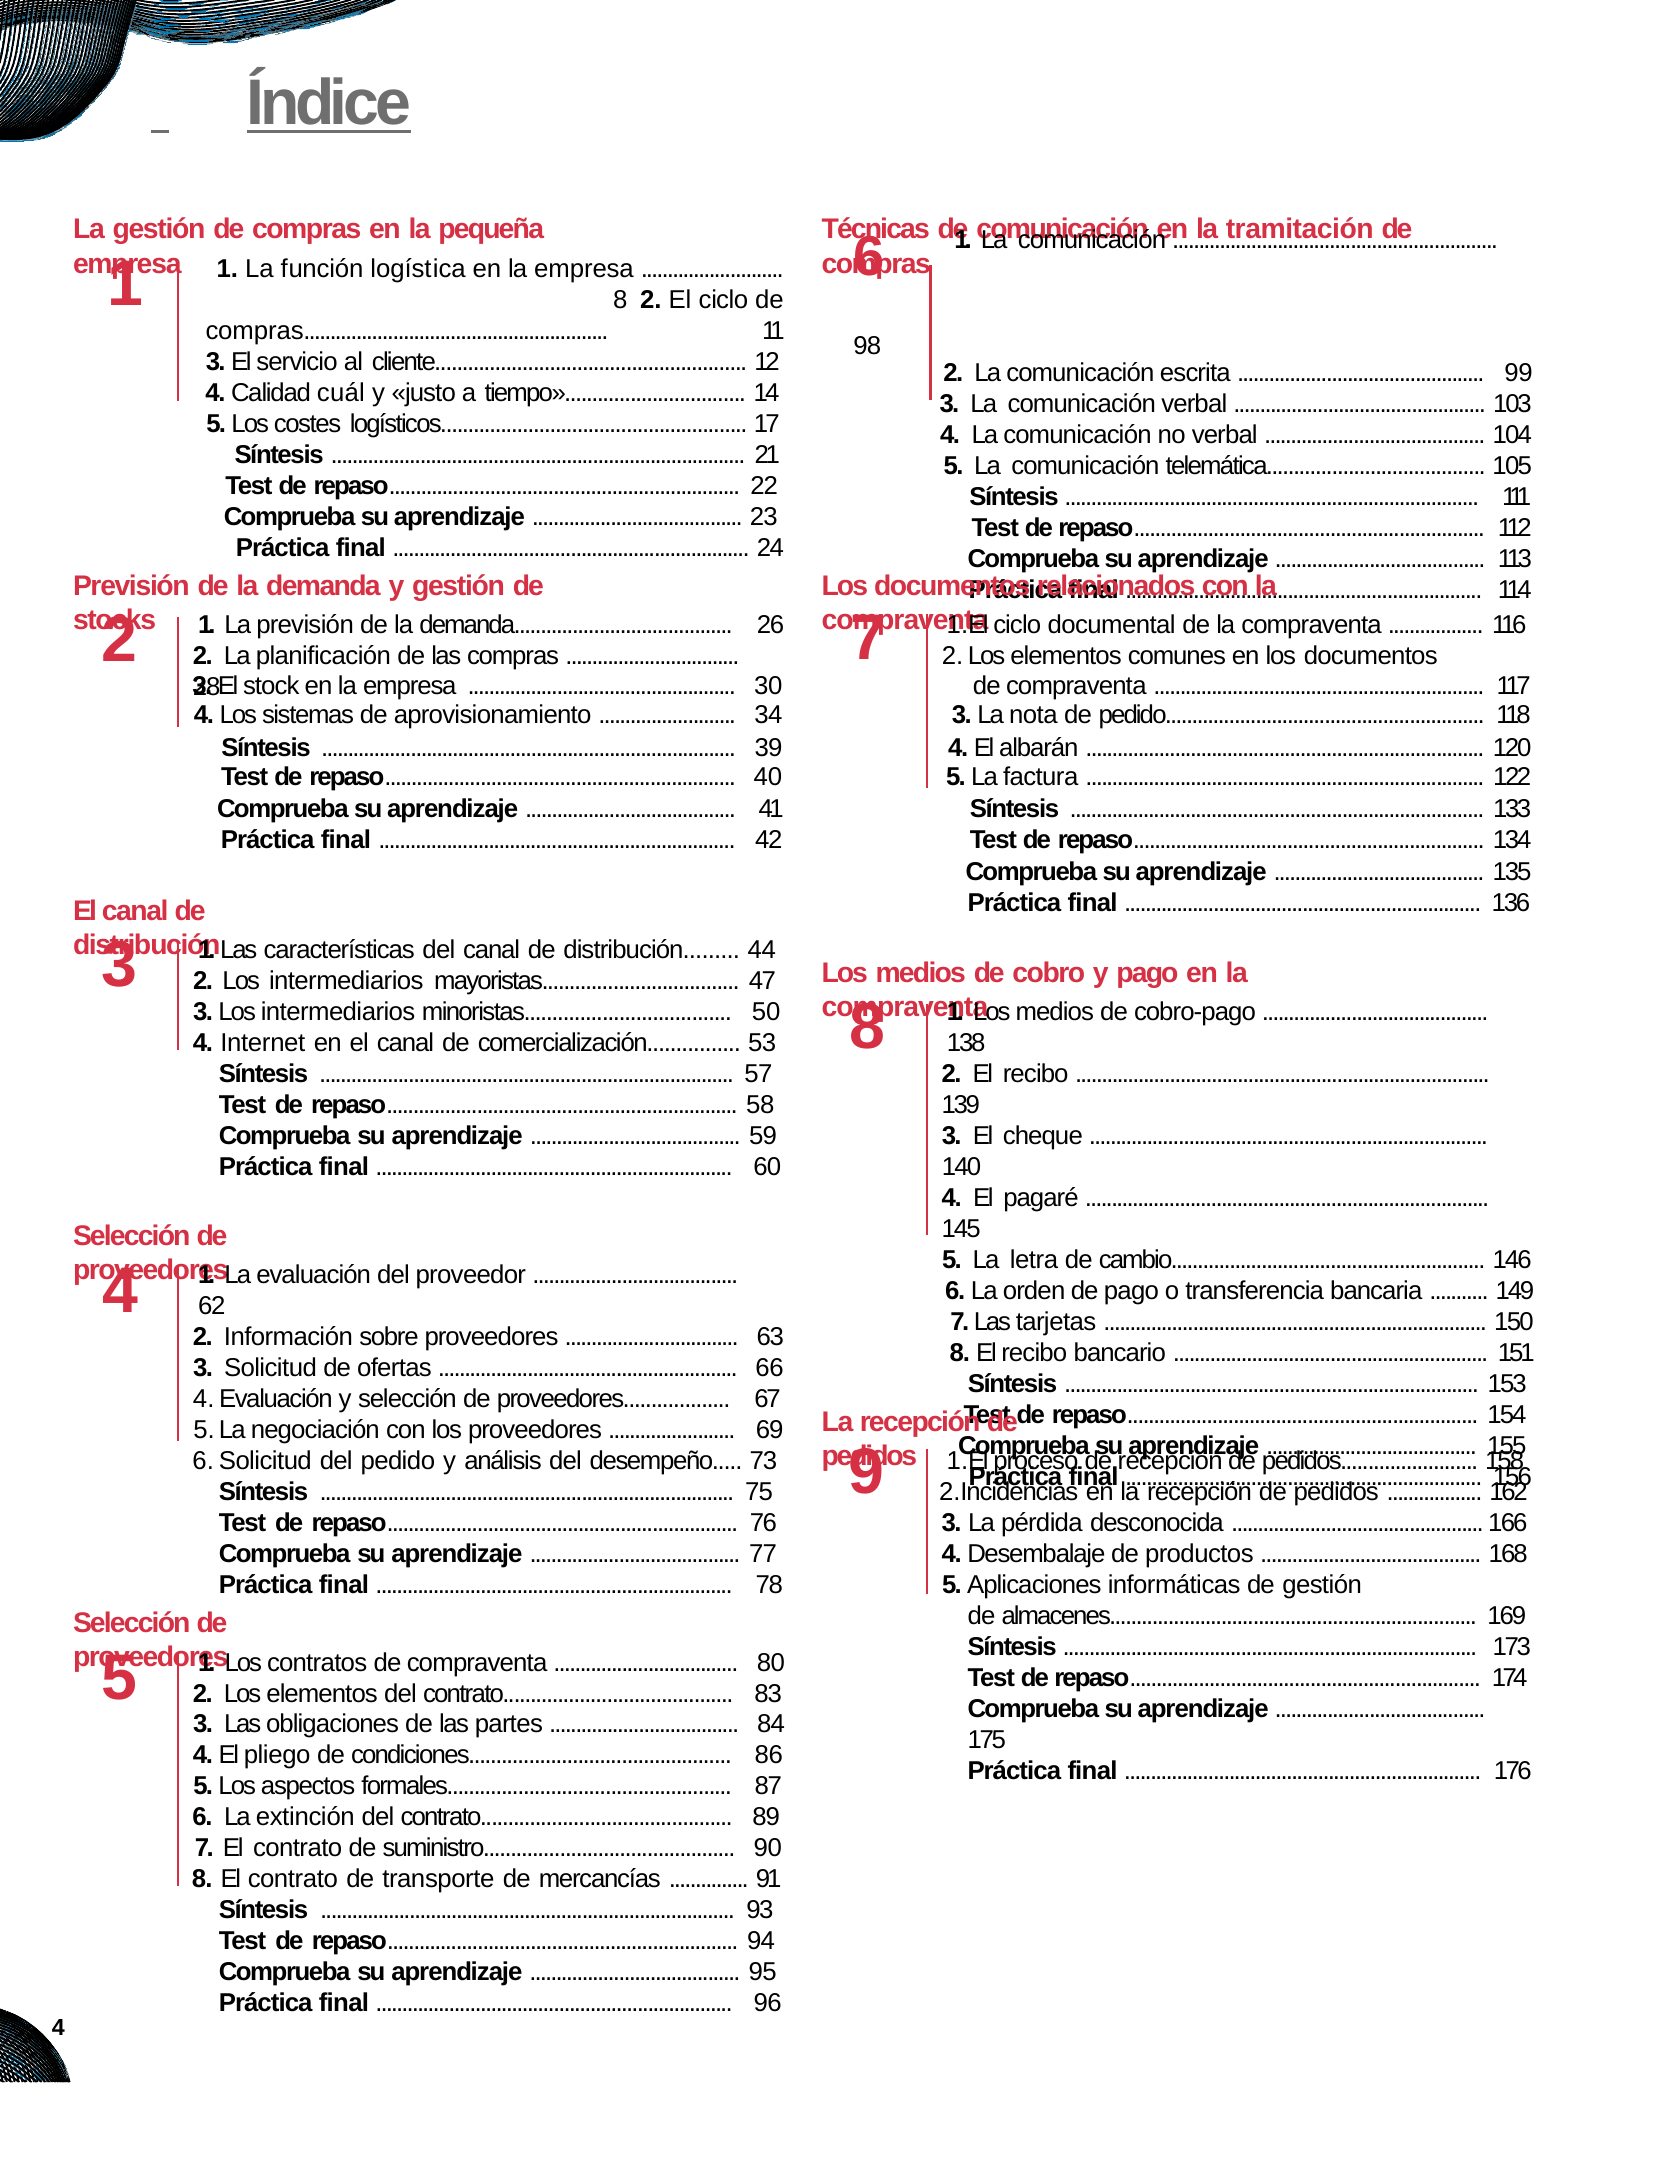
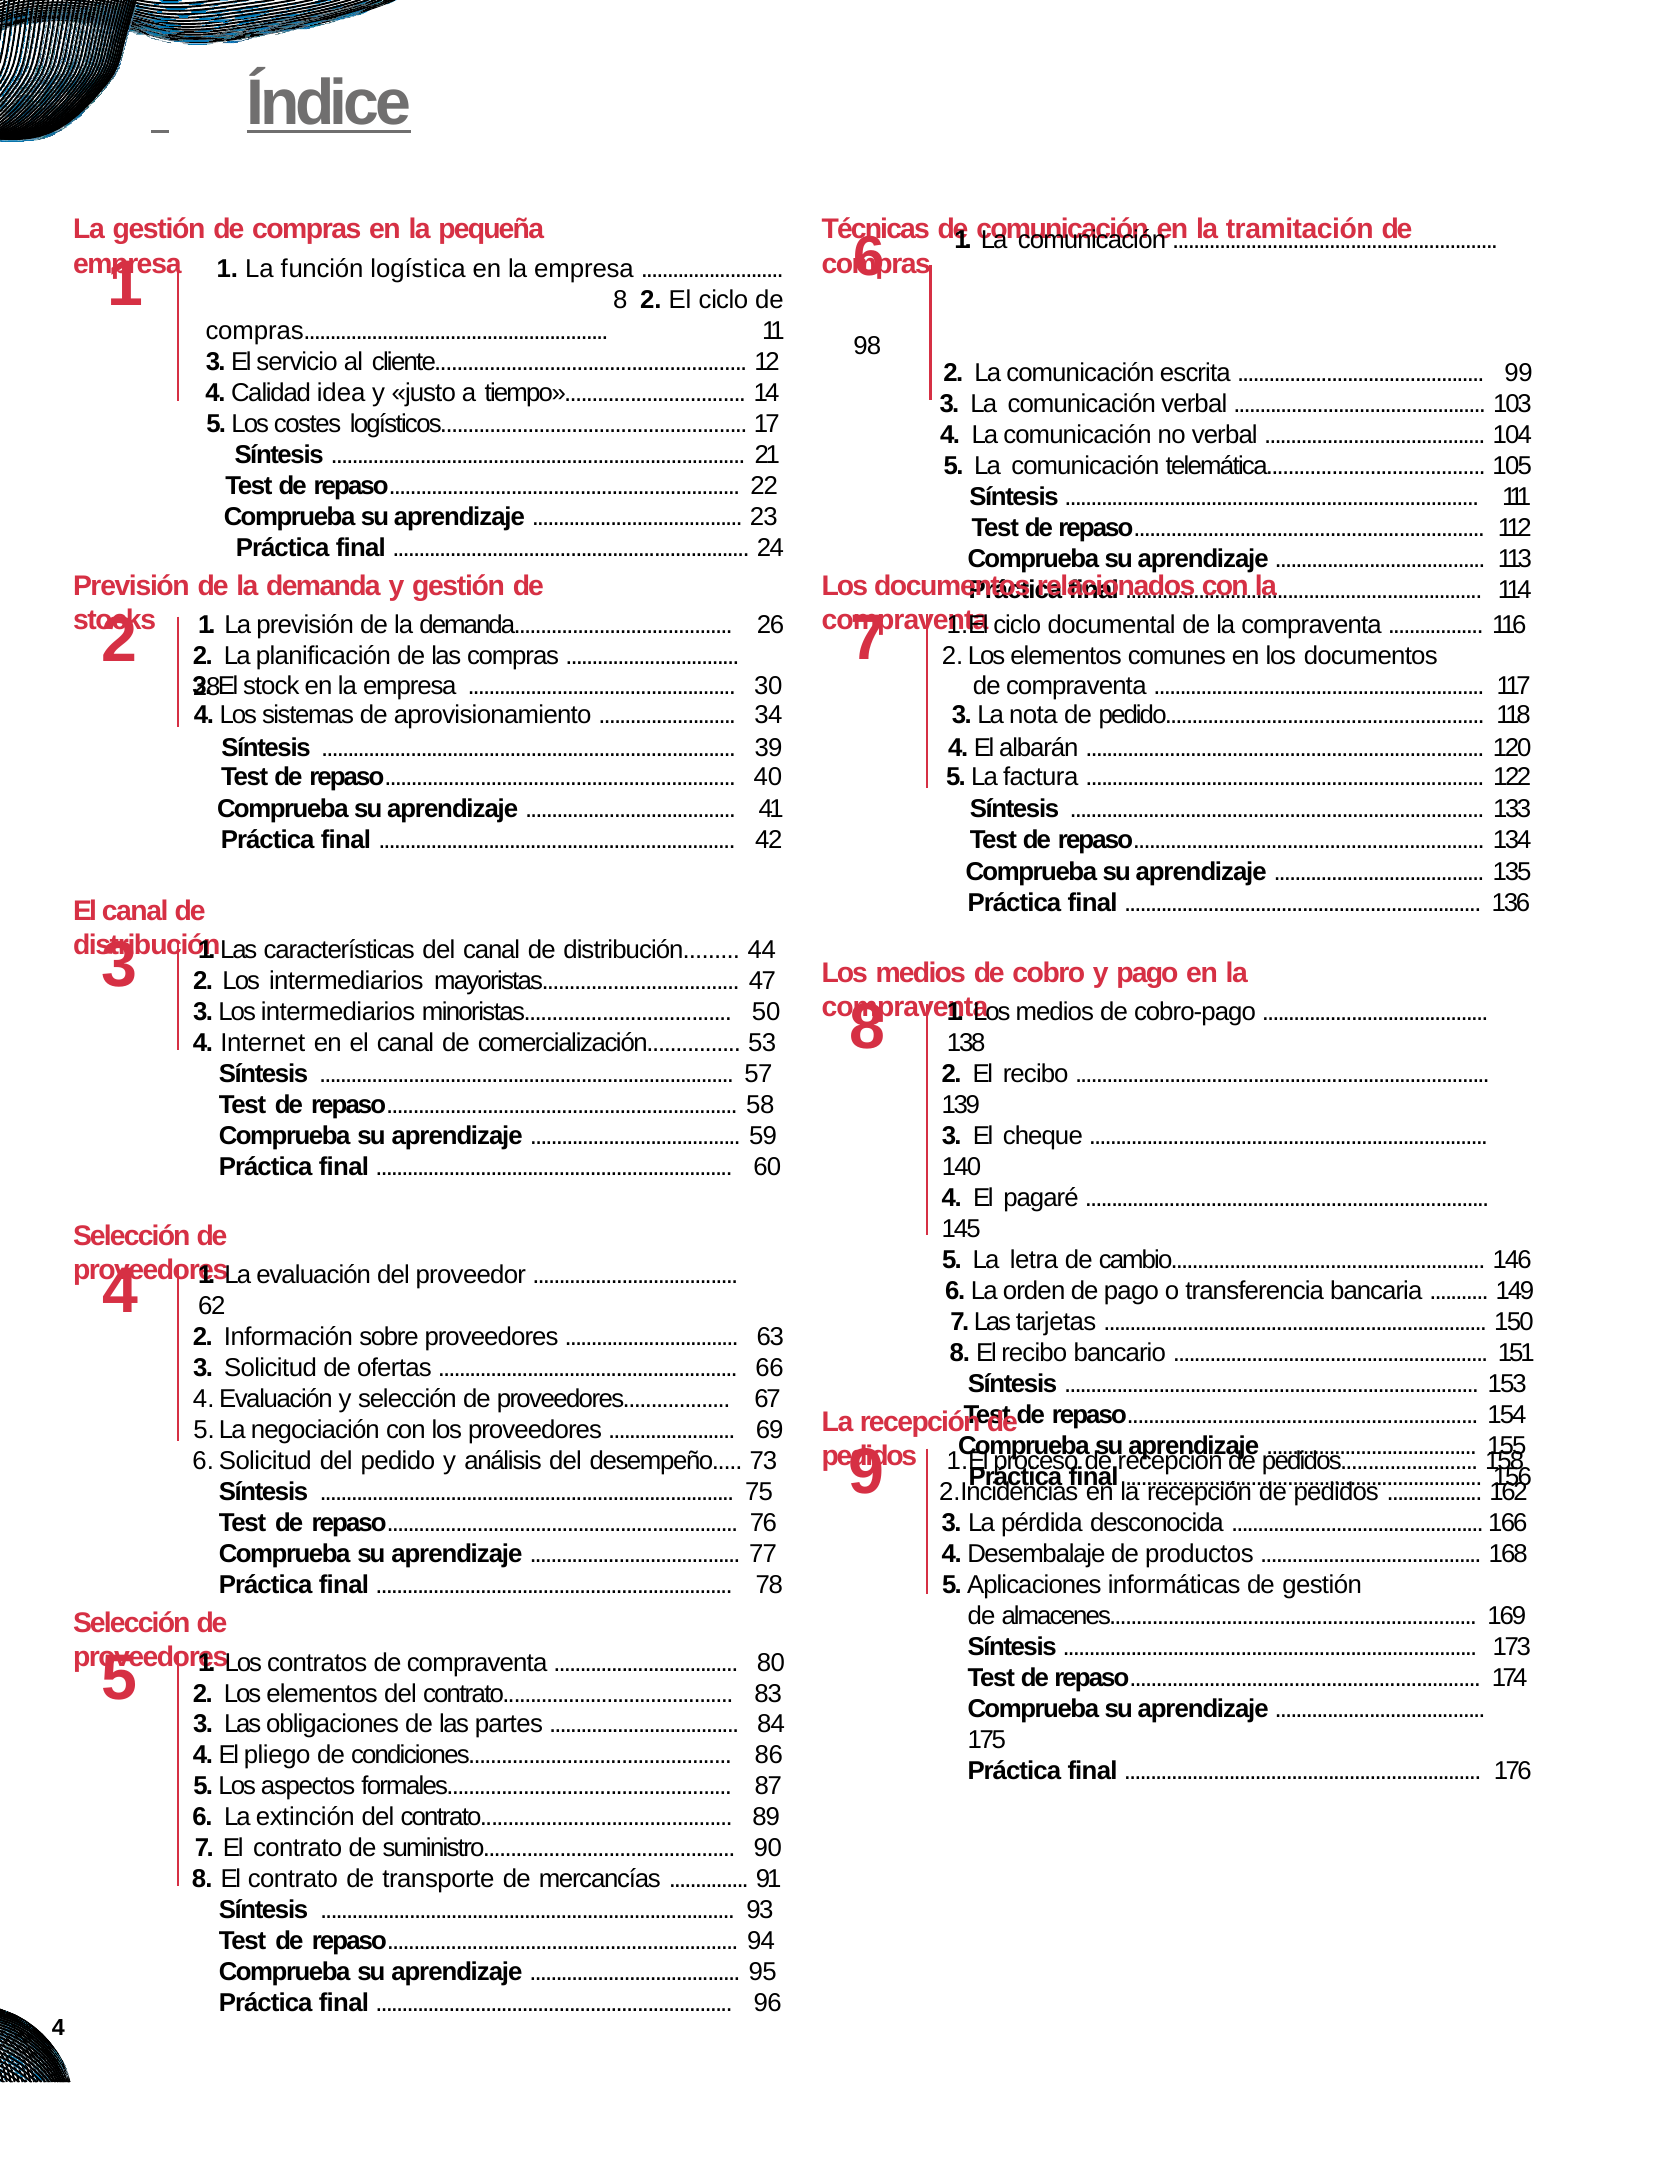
cuál: cuál -> idea (341, 393)
